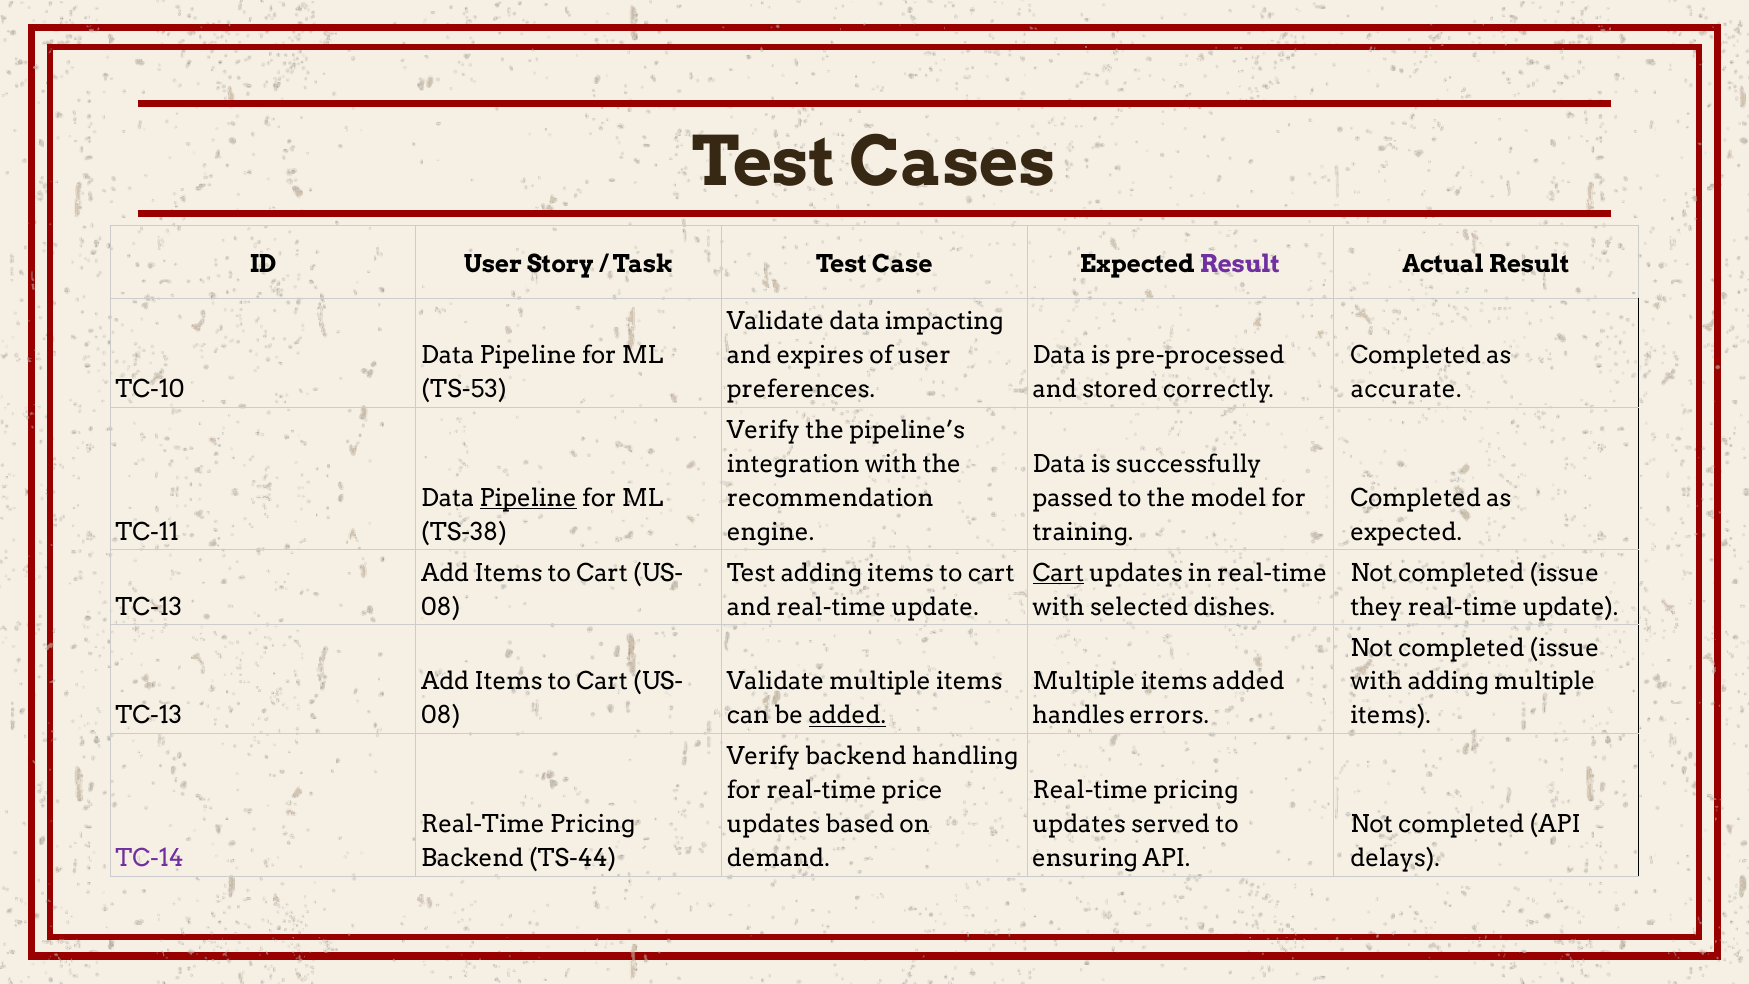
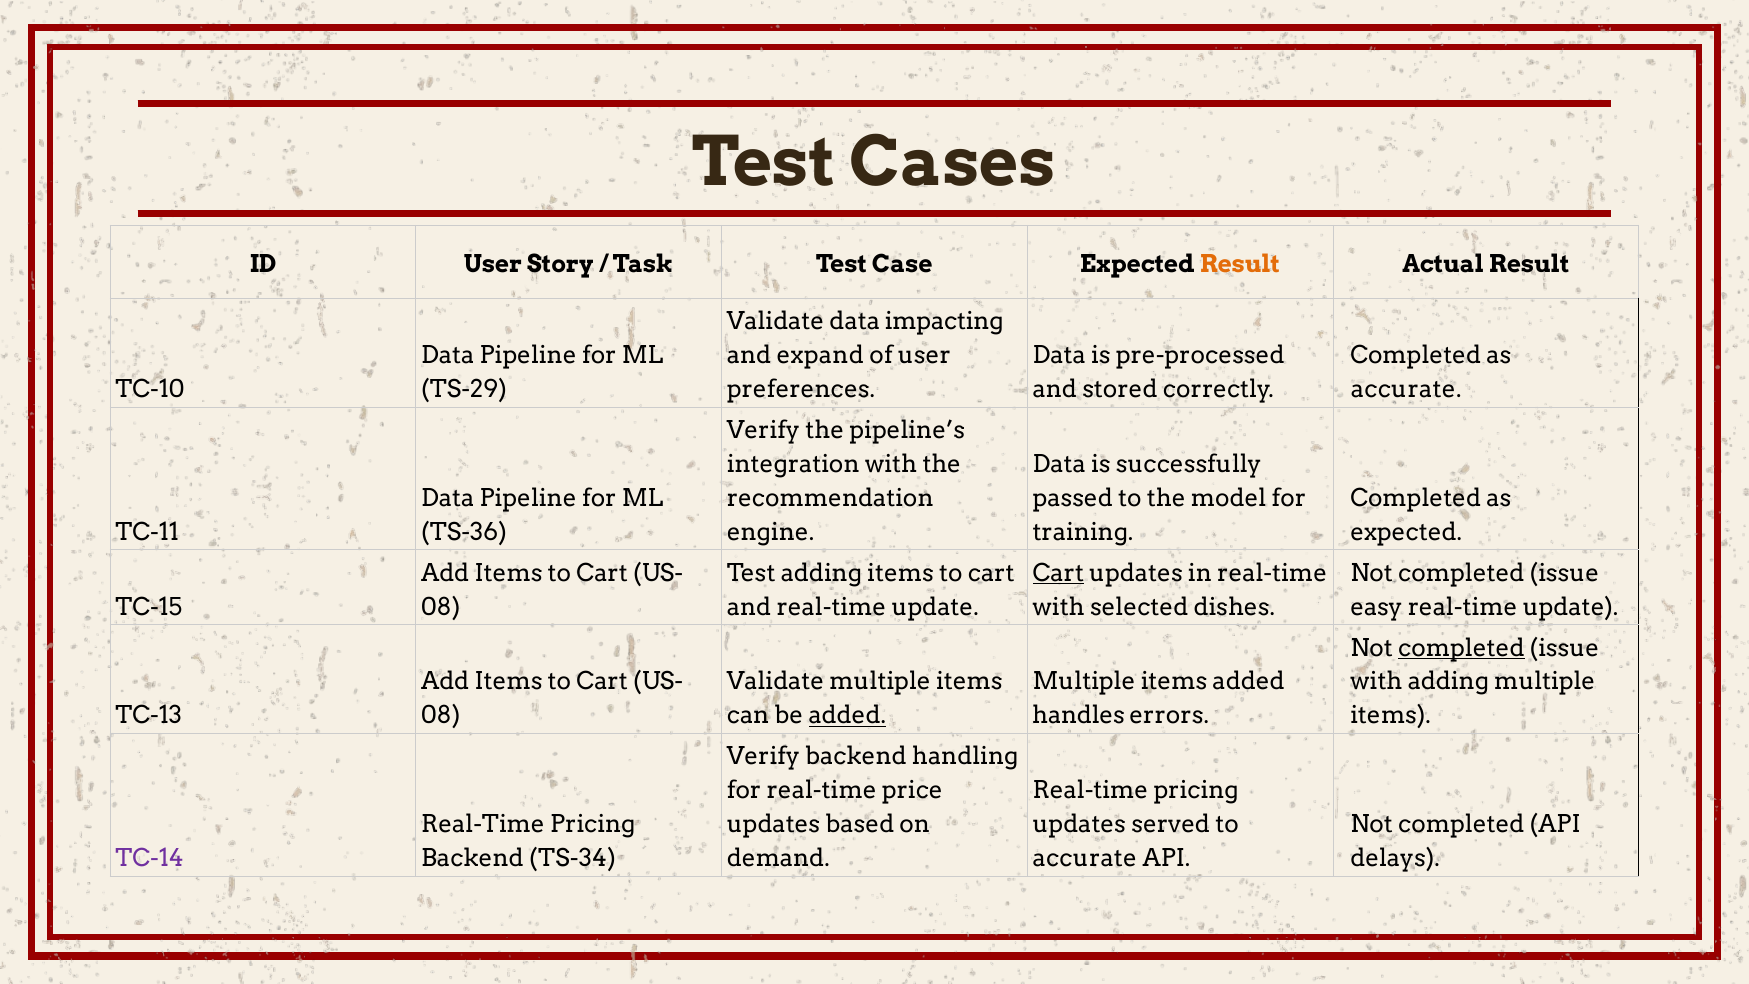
Result colour: purple -> orange (1240, 264)
expires: expires -> expand (820, 355)
TS-53: TS-53 -> TS-29 (464, 389)
Pipeline underline: present -> none (528, 498)
TS-38: TS-38 -> TS-36 (464, 532)
TC-13: TC-13 -> TC-15 (149, 607)
they: they -> easy (1376, 607)
completed underline: none -> present (1461, 648)
TS-44: TS-44 -> TS-34 (573, 858)
ensuring: ensuring -> accurate (1085, 858)
